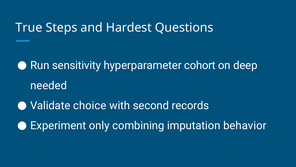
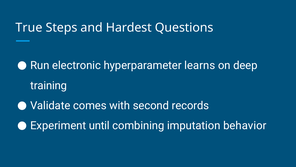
sensitivity: sensitivity -> electronic (76, 65)
cohort: cohort -> learns (200, 65)
needed: needed -> training (49, 85)
choice: choice -> comes (90, 105)
only: only -> until (99, 125)
